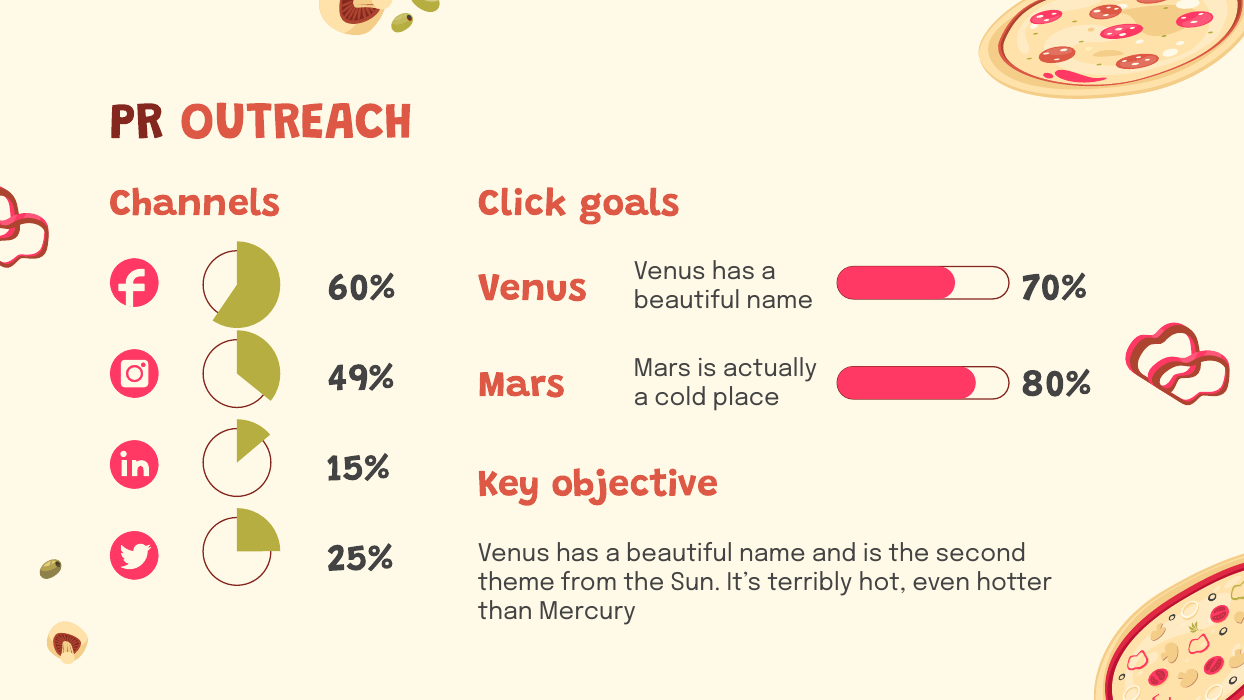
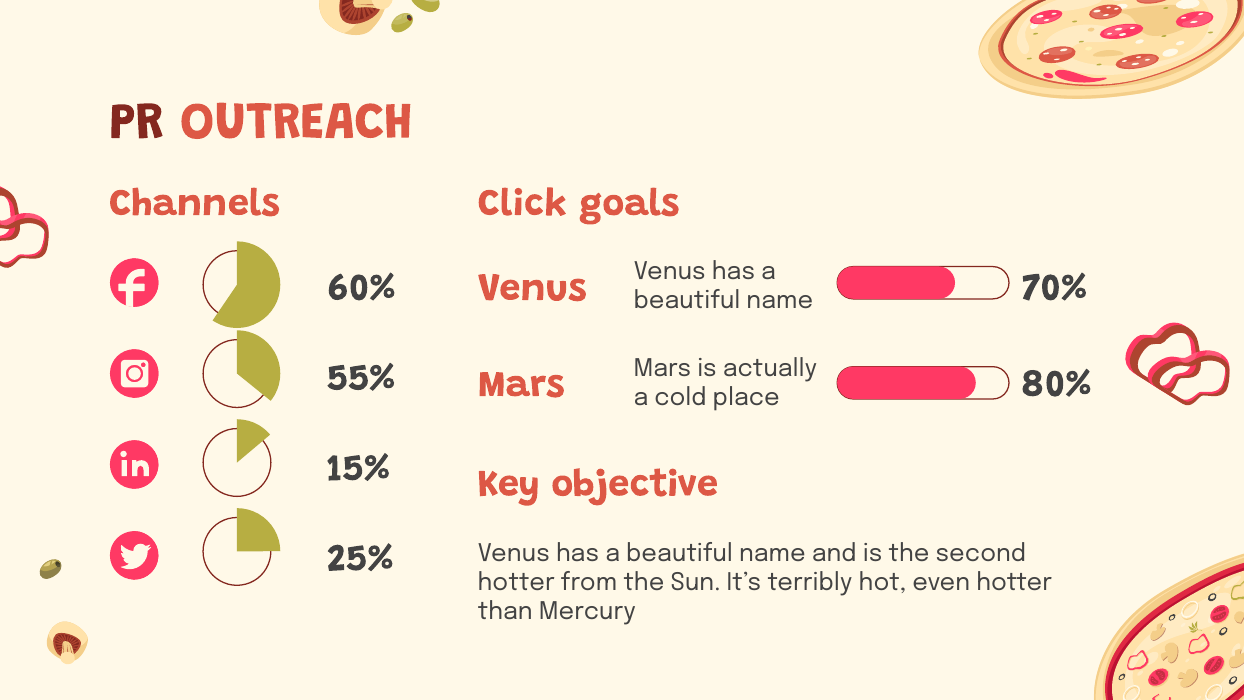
49%: 49% -> 55% (361, 377)
theme: theme -> hotter (516, 582)
